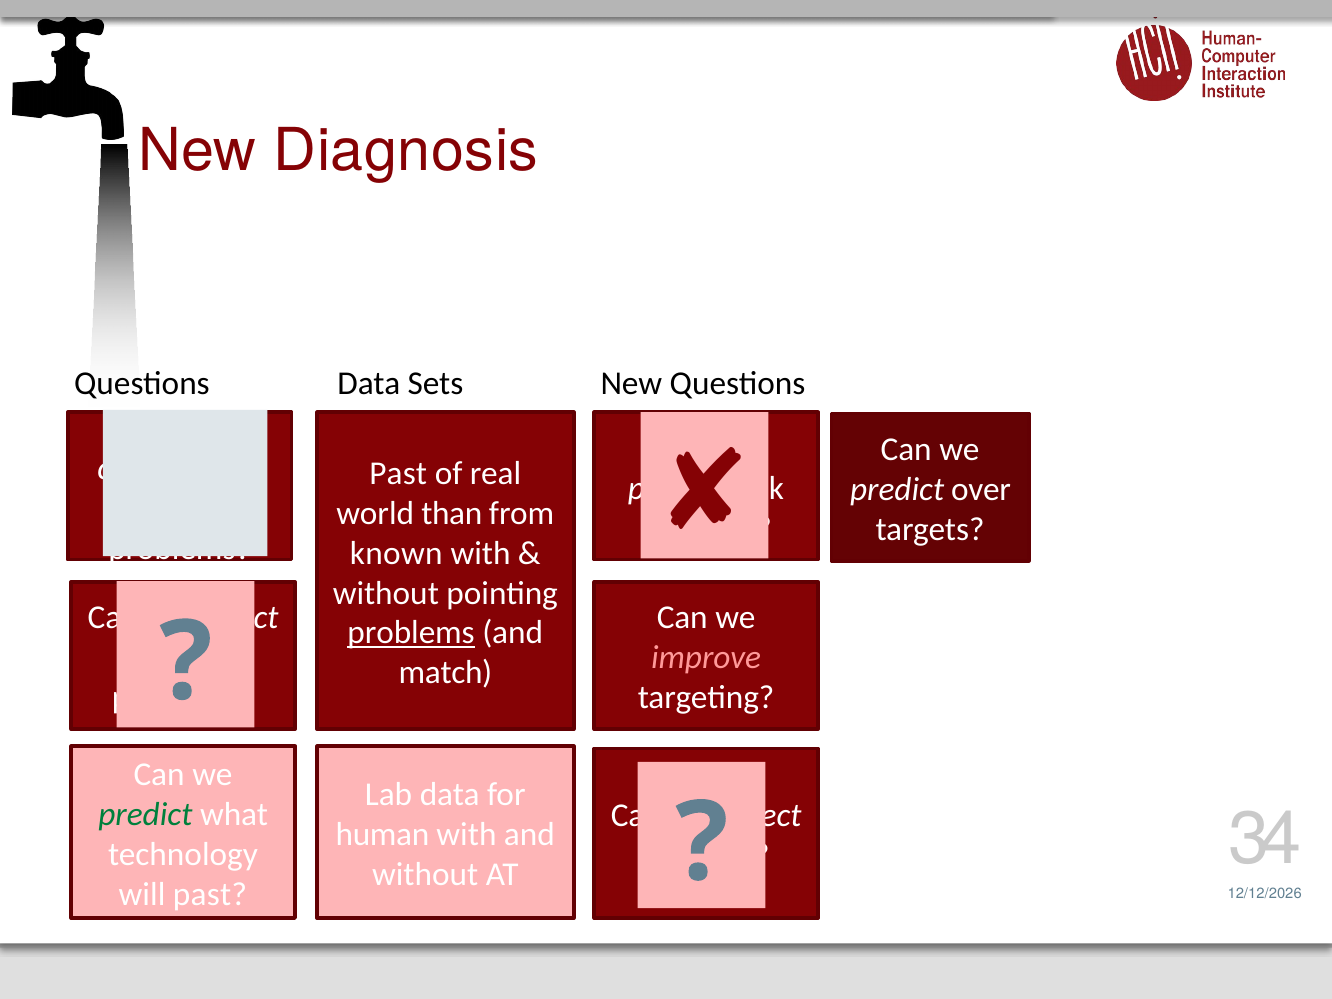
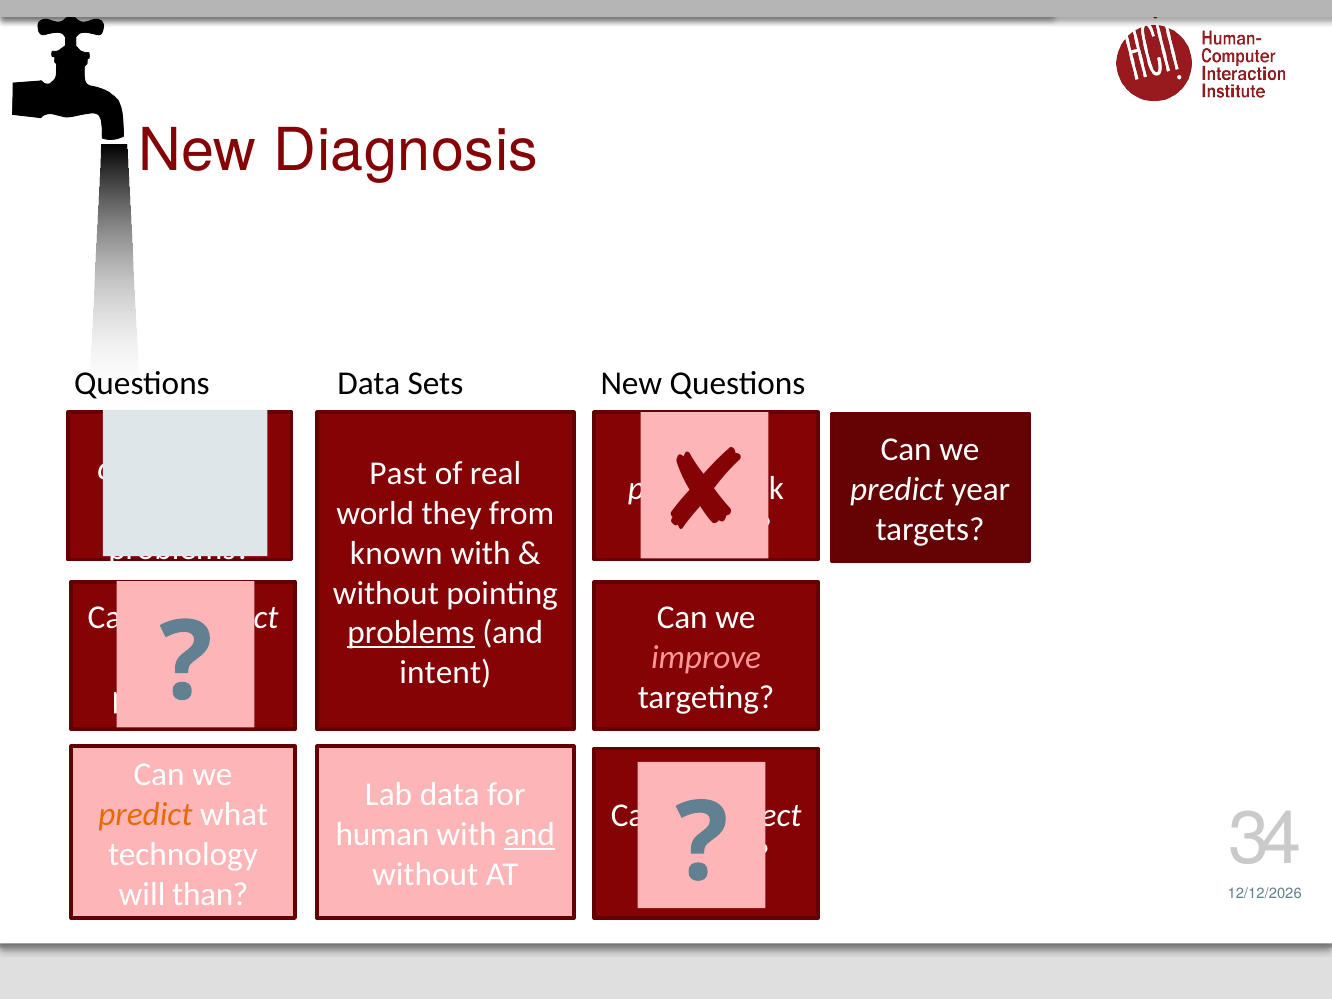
over: over -> year (981, 490)
than: than -> they (452, 513)
match: match -> intent (445, 673)
predict colour: green -> orange (145, 814)
and underline: none -> present (529, 834)
will past: past -> than (210, 894)
